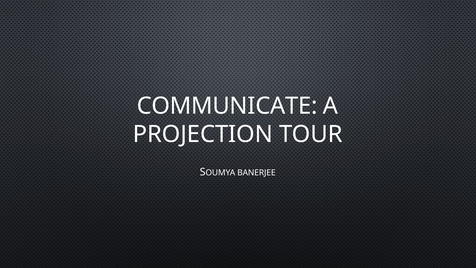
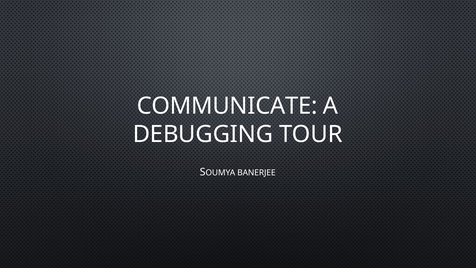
PROJECTION: PROJECTION -> DEBUGGING (203, 134)
